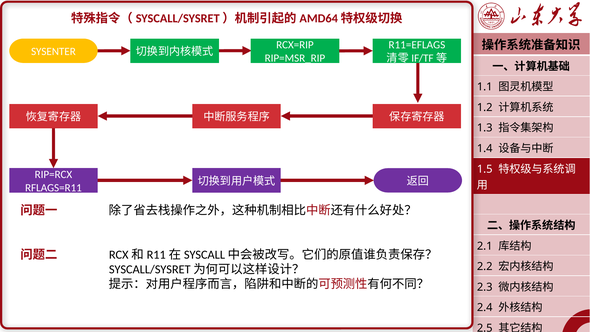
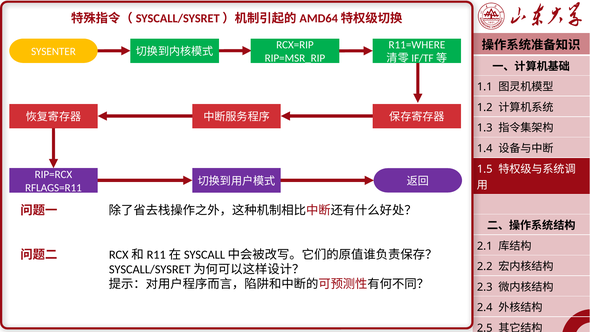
R11=EFLAGS: R11=EFLAGS -> R11=WHERE (417, 45)
